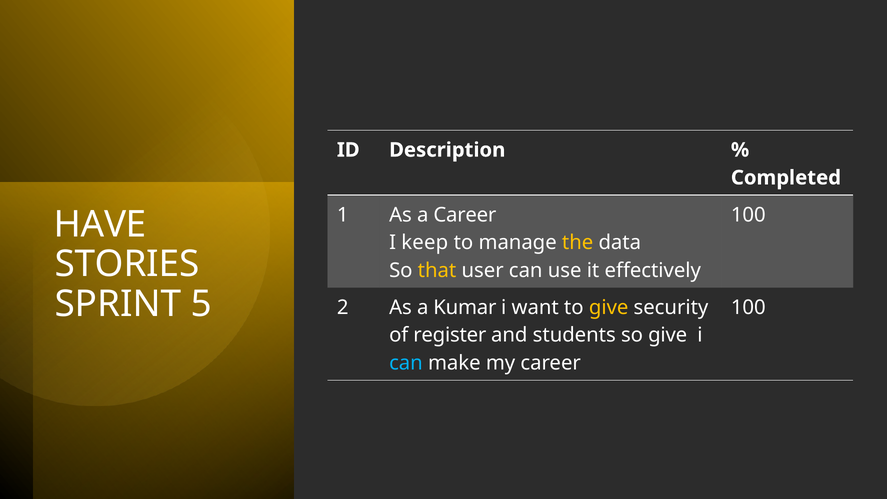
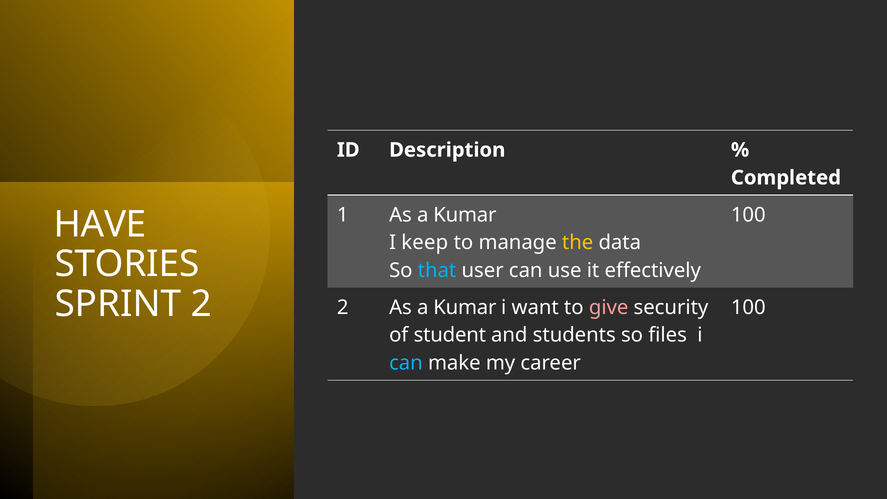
1 As a Career: Career -> Kumar (465, 215)
that colour: yellow -> light blue (437, 270)
SPRINT 5: 5 -> 2 (201, 304)
give colour: yellow -> pink (609, 307)
register: register -> student (450, 335)
so give: give -> files (668, 335)
